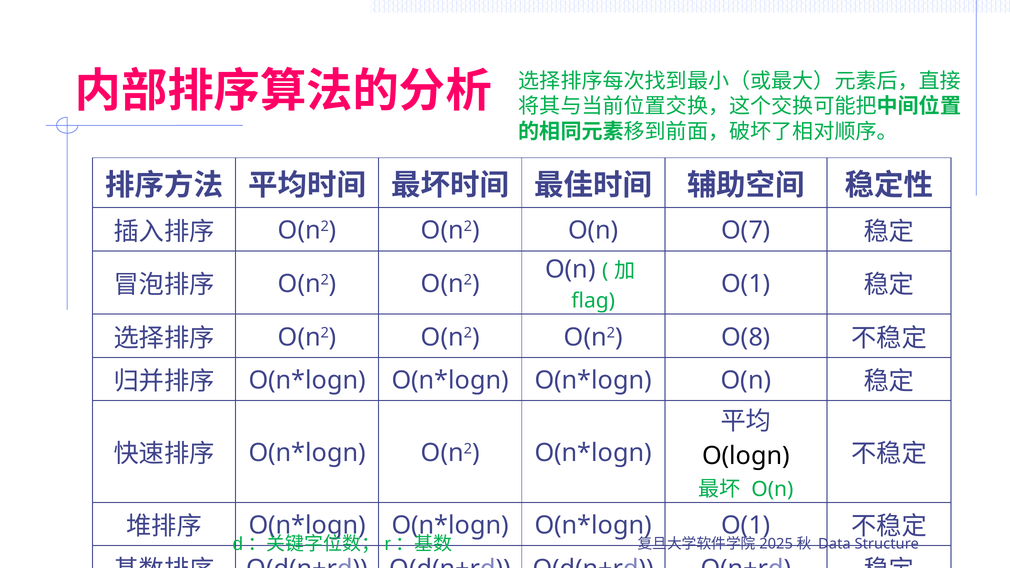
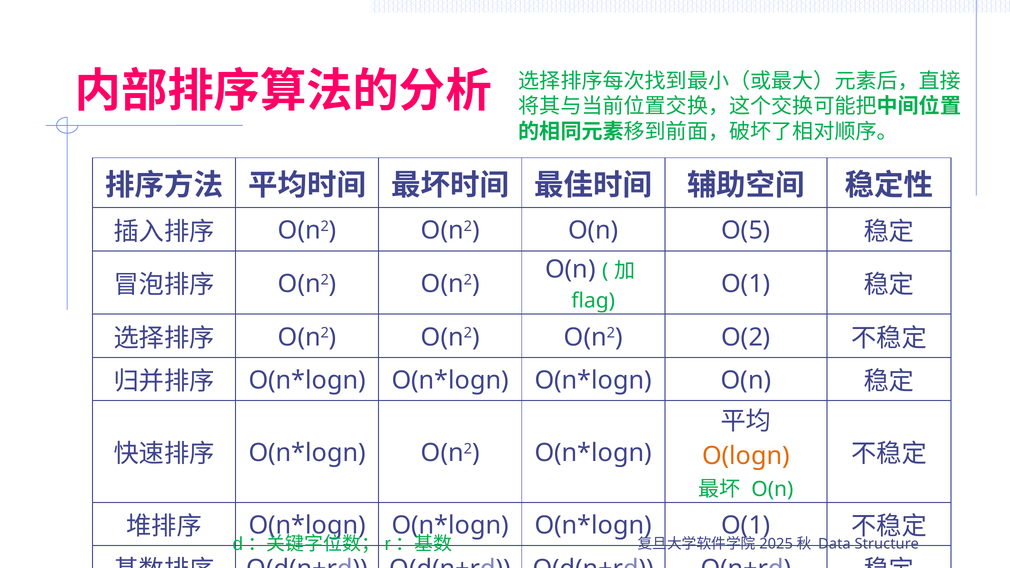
O(7: O(7 -> O(5 (746, 231)
O(8: O(8 -> O(2 (746, 337)
O(logn colour: black -> orange (746, 456)
